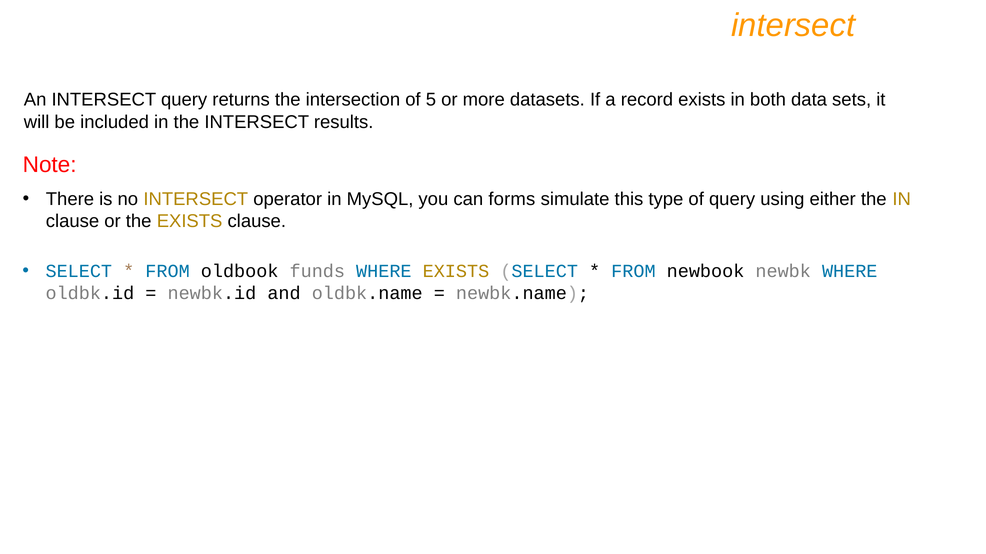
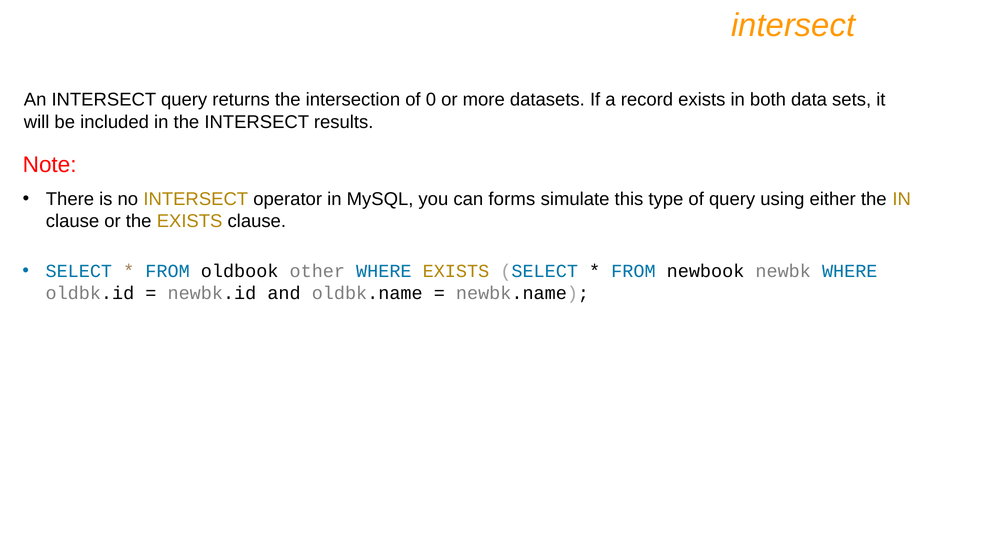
5: 5 -> 0 (431, 100)
funds: funds -> other (317, 271)
